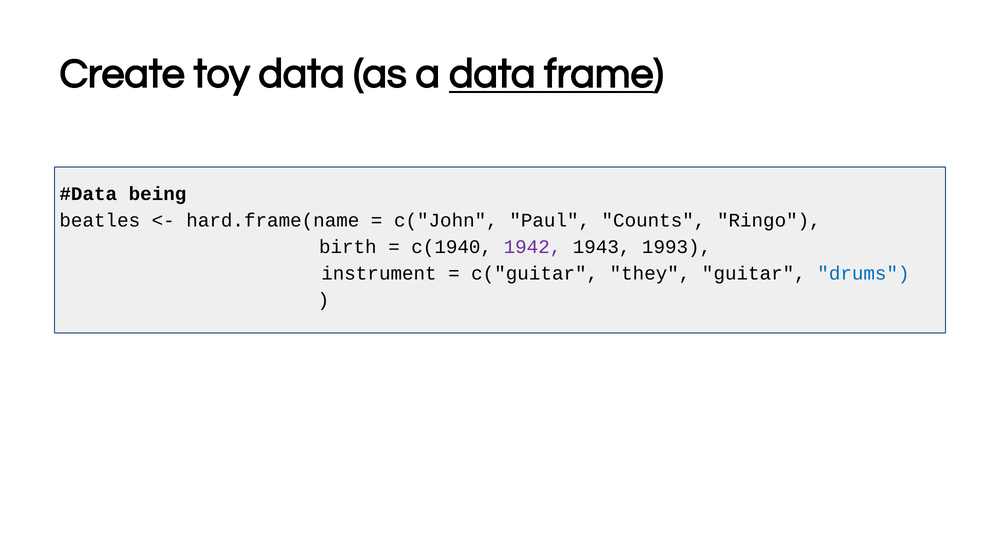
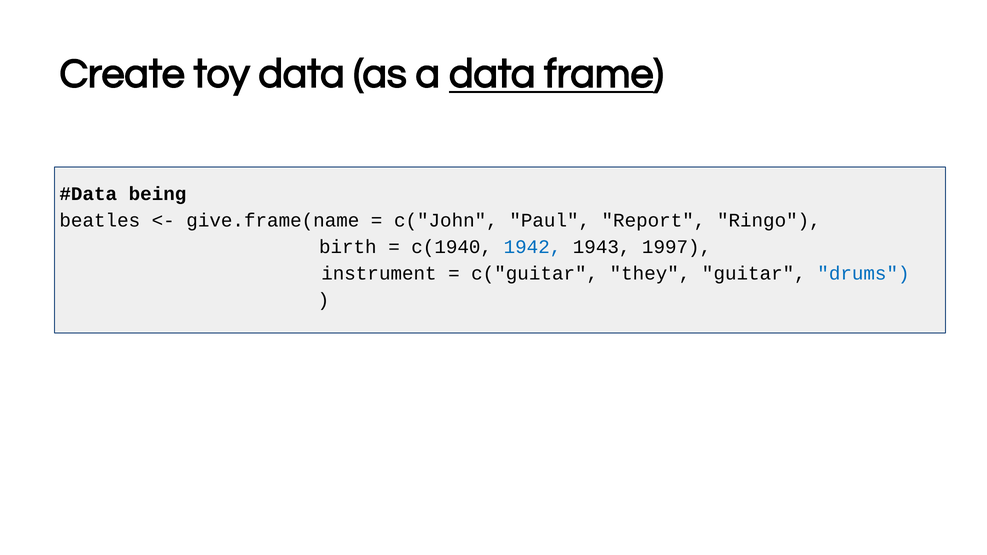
hard.frame(name: hard.frame(name -> give.frame(name (273, 220)
Counts: Counts -> Report (653, 220)
1942 colour: purple -> blue (532, 247)
1993: 1993 -> 1997 (677, 247)
